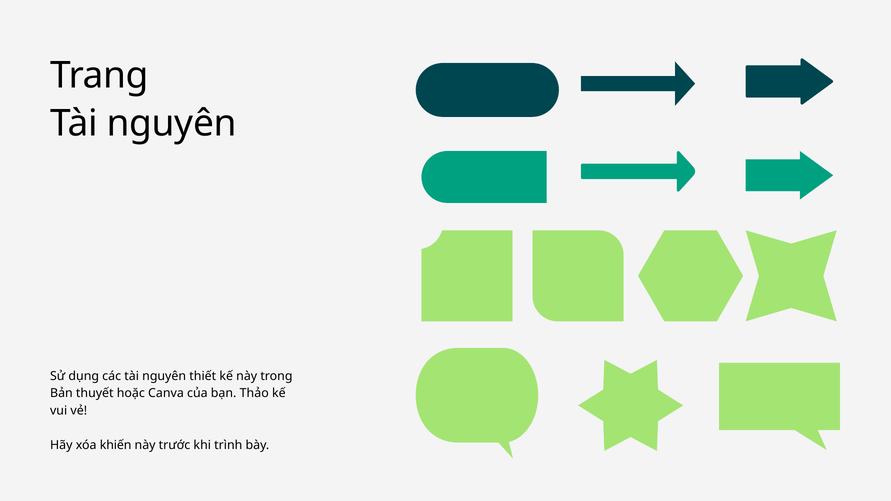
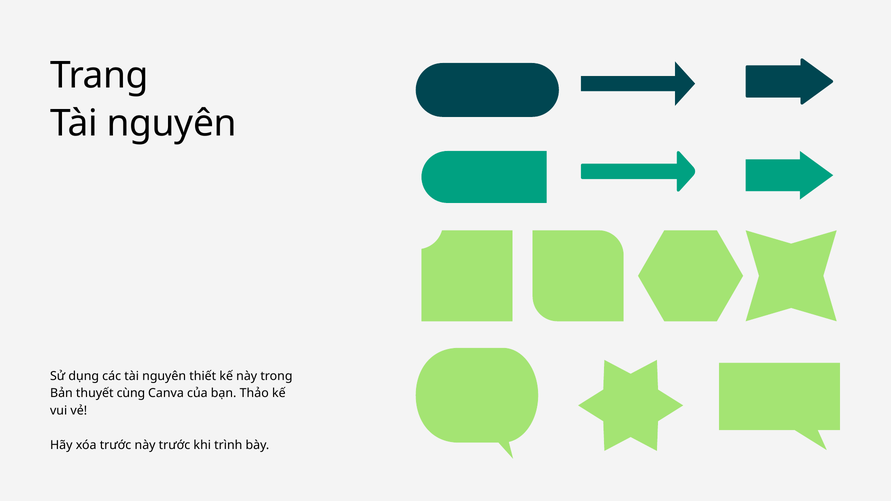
hoặc: hoặc -> cùng (131, 393)
xóa khiến: khiến -> trước (116, 445)
